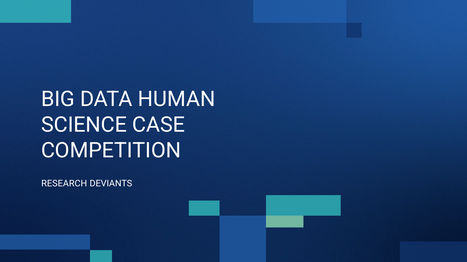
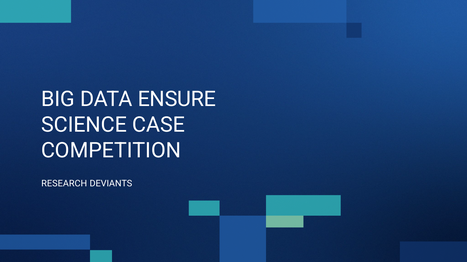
HUMAN: HUMAN -> ENSURE (177, 99)
